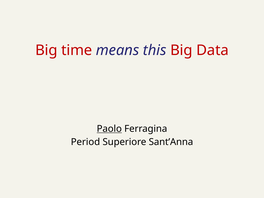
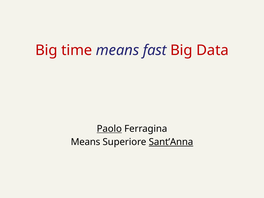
this: this -> fast (155, 50)
Period: Period -> Means (85, 142)
Sant’Anna underline: none -> present (171, 142)
